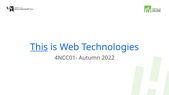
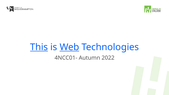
Web underline: none -> present (69, 47)
